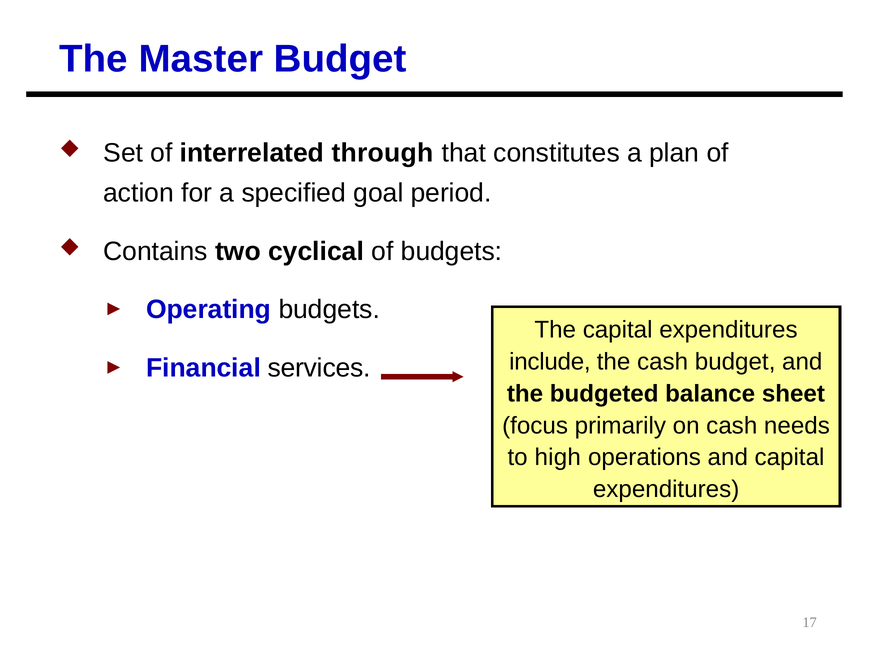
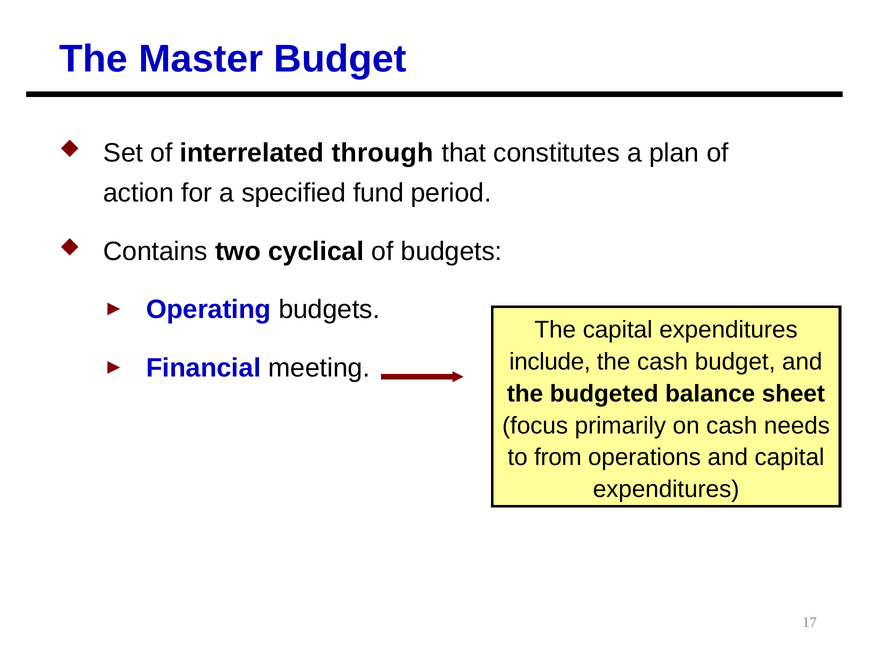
goal: goal -> fund (378, 193)
services: services -> meeting (319, 368)
high: high -> from (558, 457)
